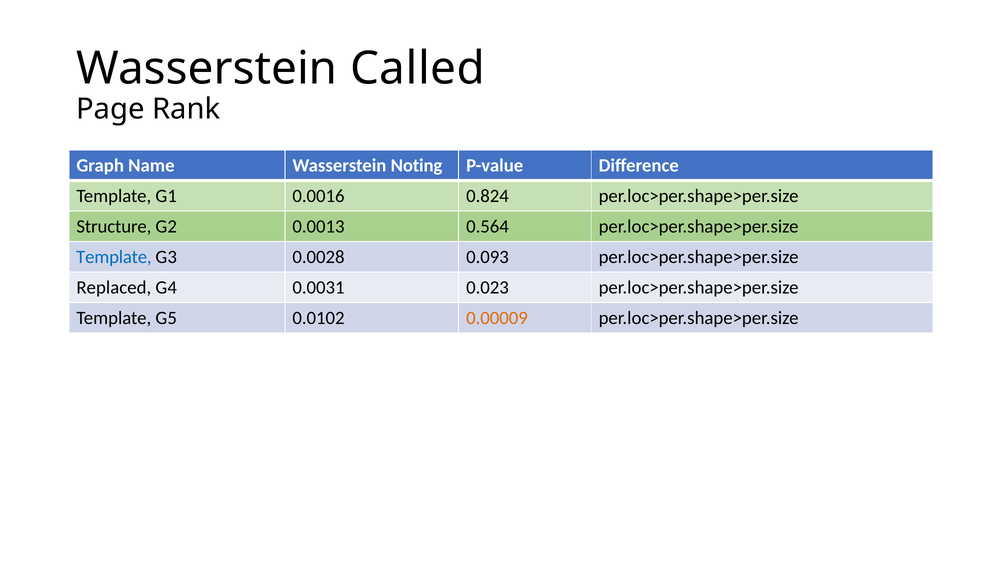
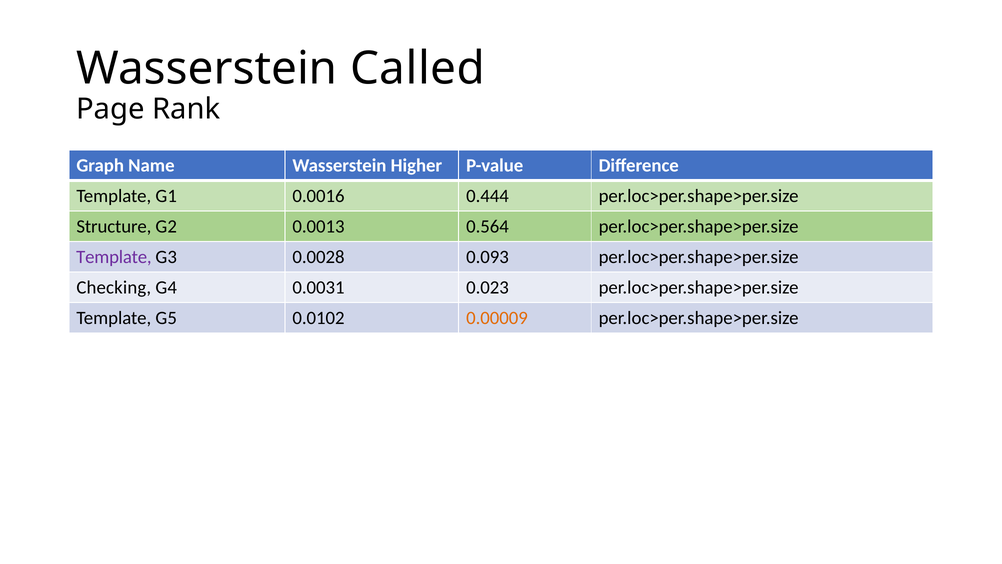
Noting: Noting -> Higher (416, 165)
0.824: 0.824 -> 0.444 (487, 196)
Template colour: blue -> purple (114, 257)
Replaced: Replaced -> Checking (114, 287)
